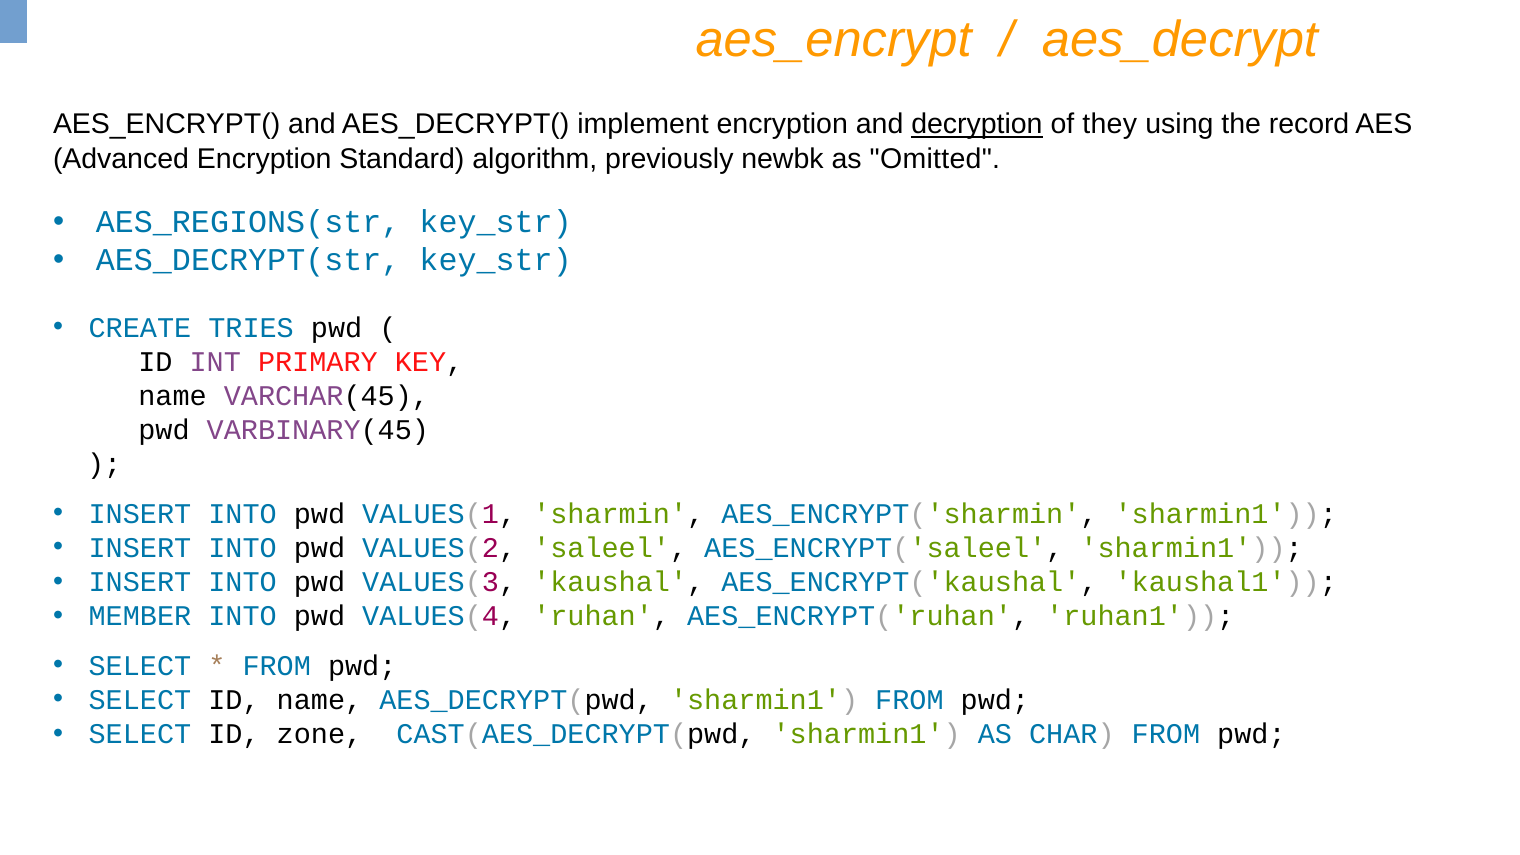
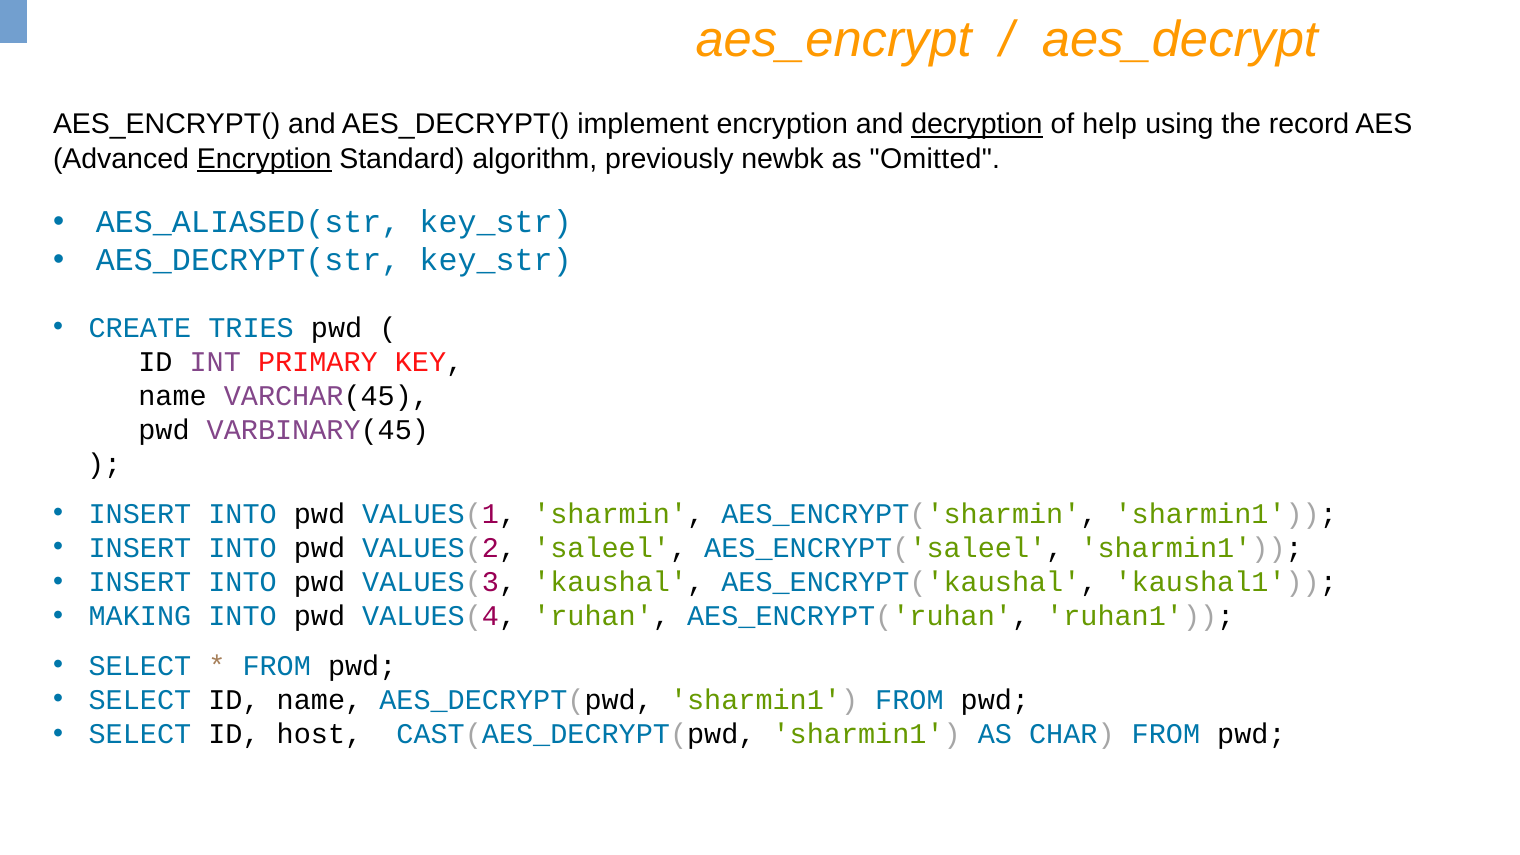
they: they -> help (1110, 125)
Encryption underline: none -> present (264, 159)
AES_REGIONS(str: AES_REGIONS(str -> AES_ALIASED(str (248, 222)
MEMBER: MEMBER -> MAKING (140, 616)
zone: zone -> host (319, 734)
